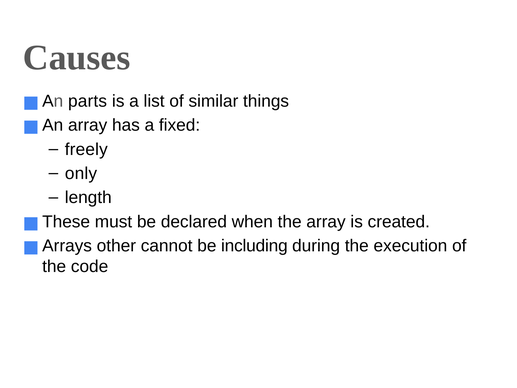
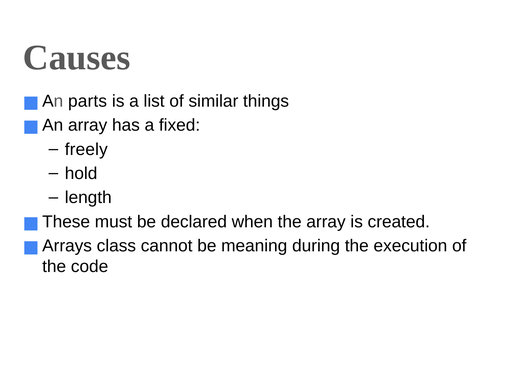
only: only -> hold (81, 173)
other: other -> class (116, 246)
including: including -> meaning (254, 246)
